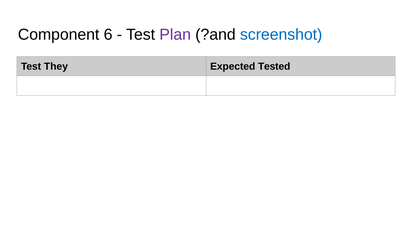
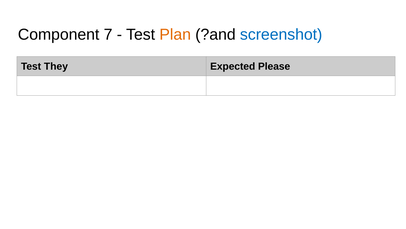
6: 6 -> 7 (108, 34)
Plan colour: purple -> orange (175, 34)
Tested: Tested -> Please (274, 66)
